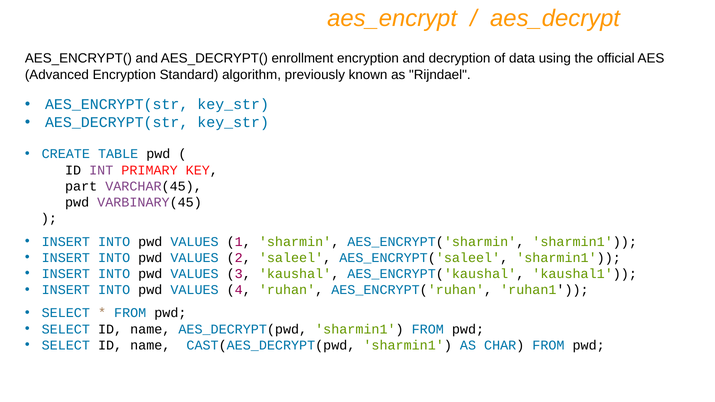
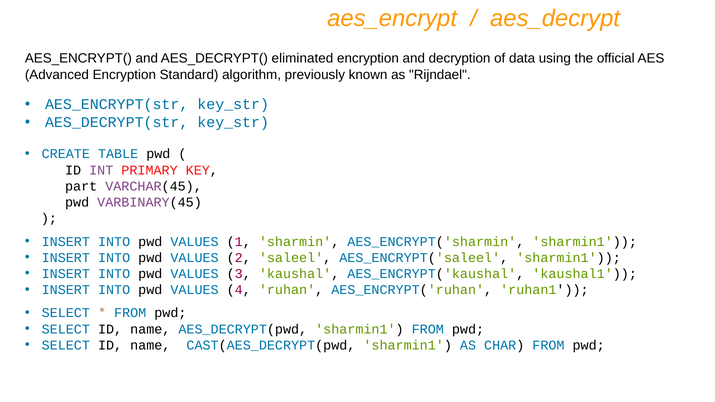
enrollment: enrollment -> eliminated (302, 59)
